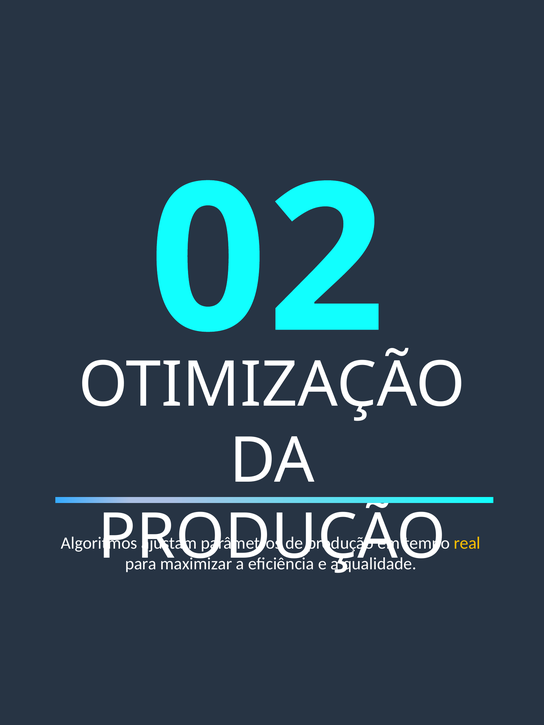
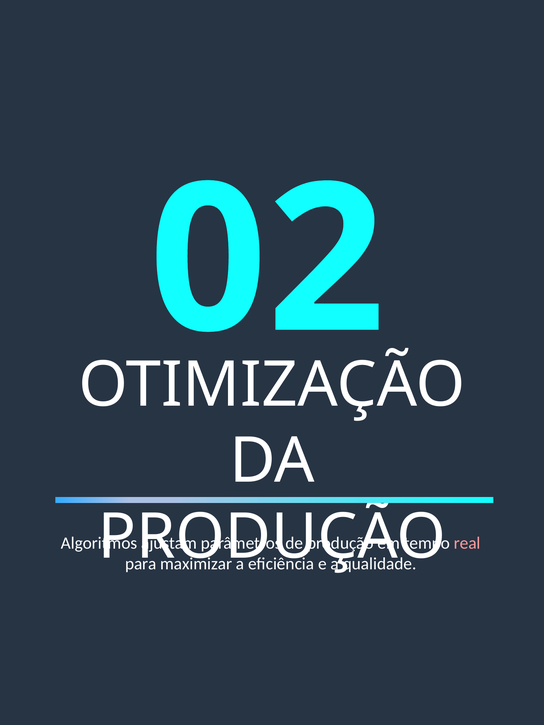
real colour: yellow -> pink (467, 543)
